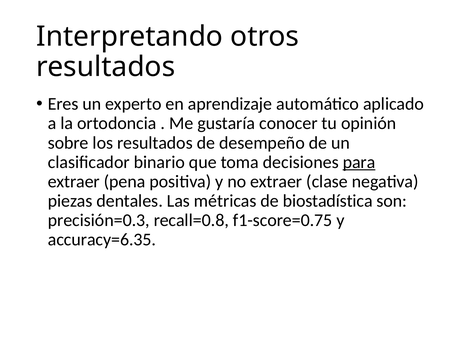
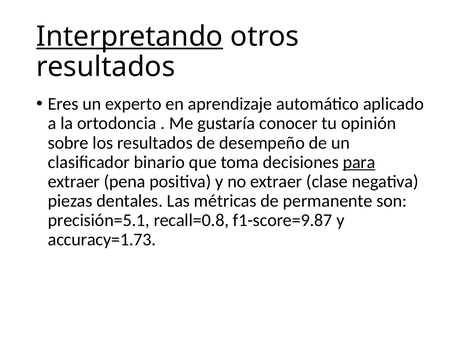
Interpretando underline: none -> present (130, 36)
biostadística: biostadística -> permanente (328, 201)
precisión=0.3: precisión=0.3 -> precisión=5.1 (99, 220)
f1-score=0.75: f1-score=0.75 -> f1-score=9.87 (283, 220)
accuracy=6.35: accuracy=6.35 -> accuracy=1.73 (102, 239)
